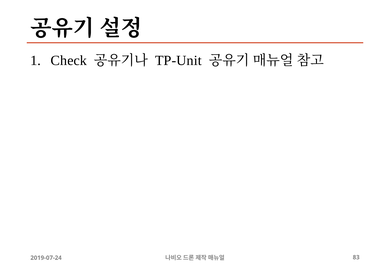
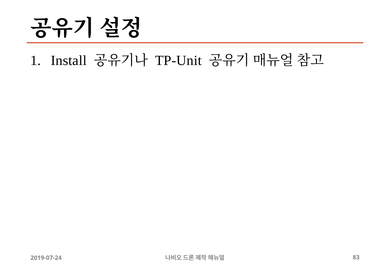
Check: Check -> Install (69, 61)
